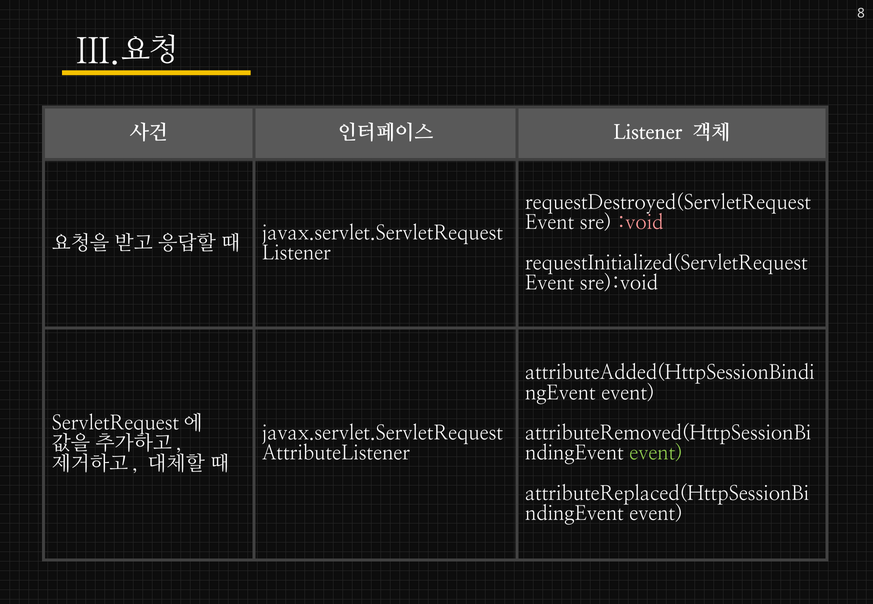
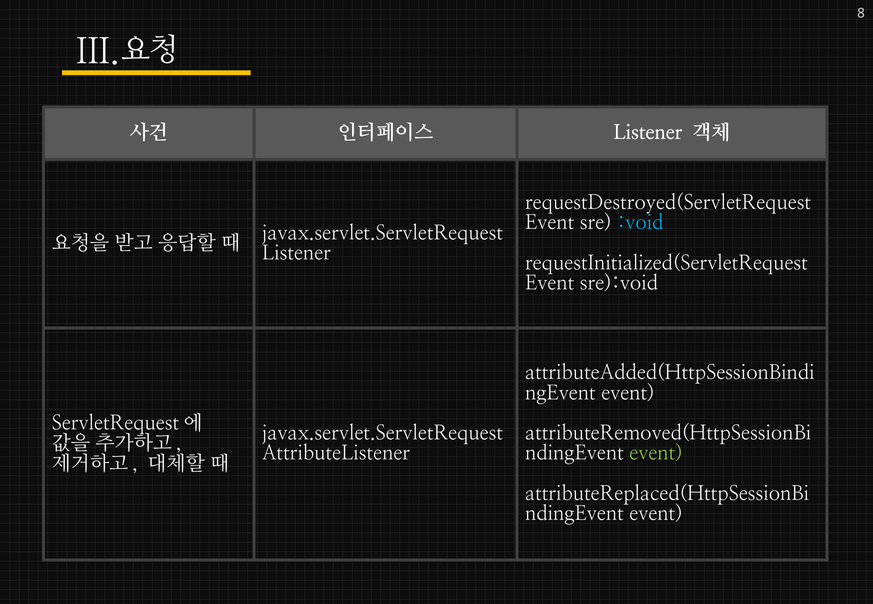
:void colour: pink -> light blue (640, 223)
